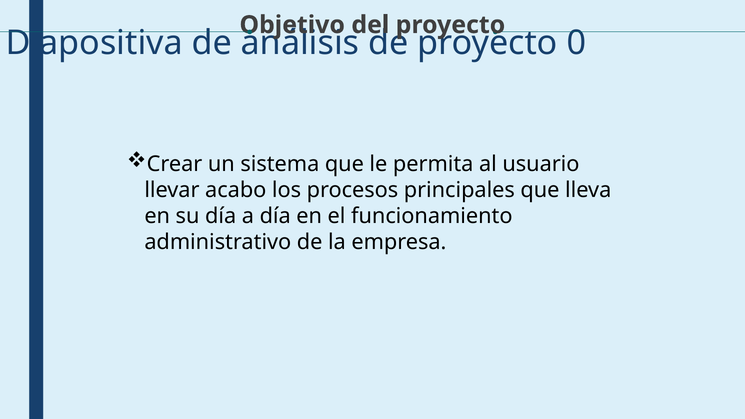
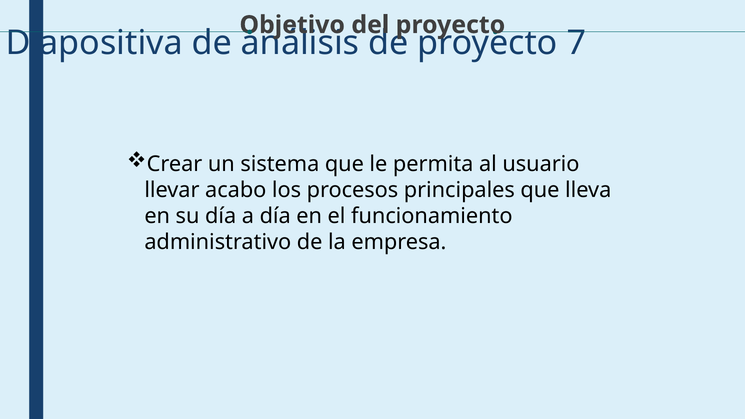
0: 0 -> 7 (576, 43)
